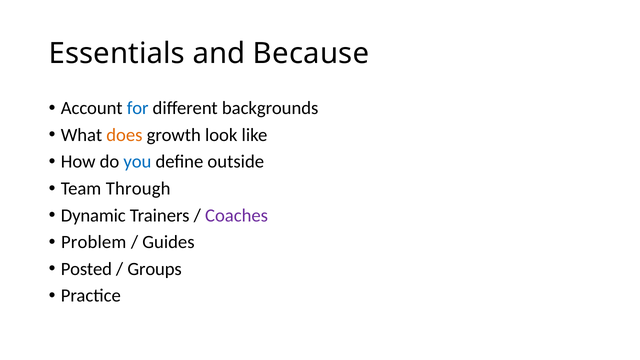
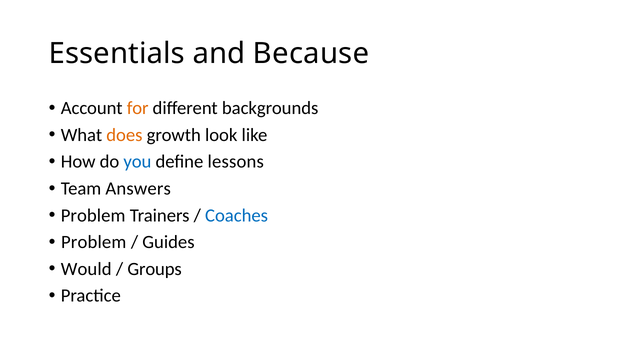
for colour: blue -> orange (138, 108)
outside: outside -> lessons (236, 162)
Through: Through -> Answers (138, 189)
Dynamic: Dynamic -> Problem (93, 215)
Coaches colour: purple -> blue (237, 215)
Posted: Posted -> Would (86, 269)
